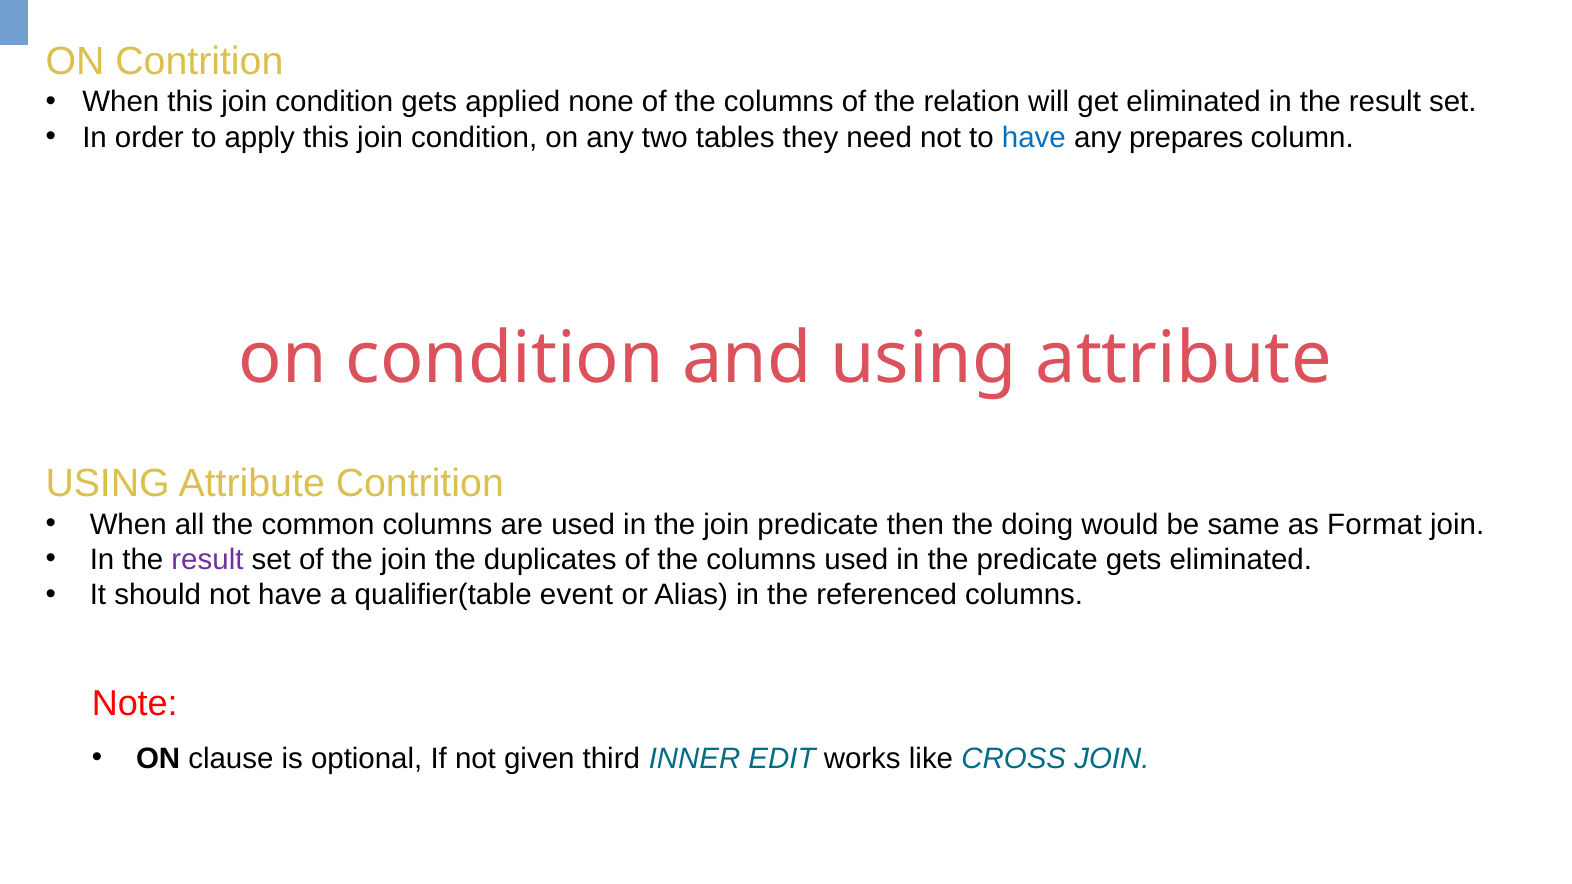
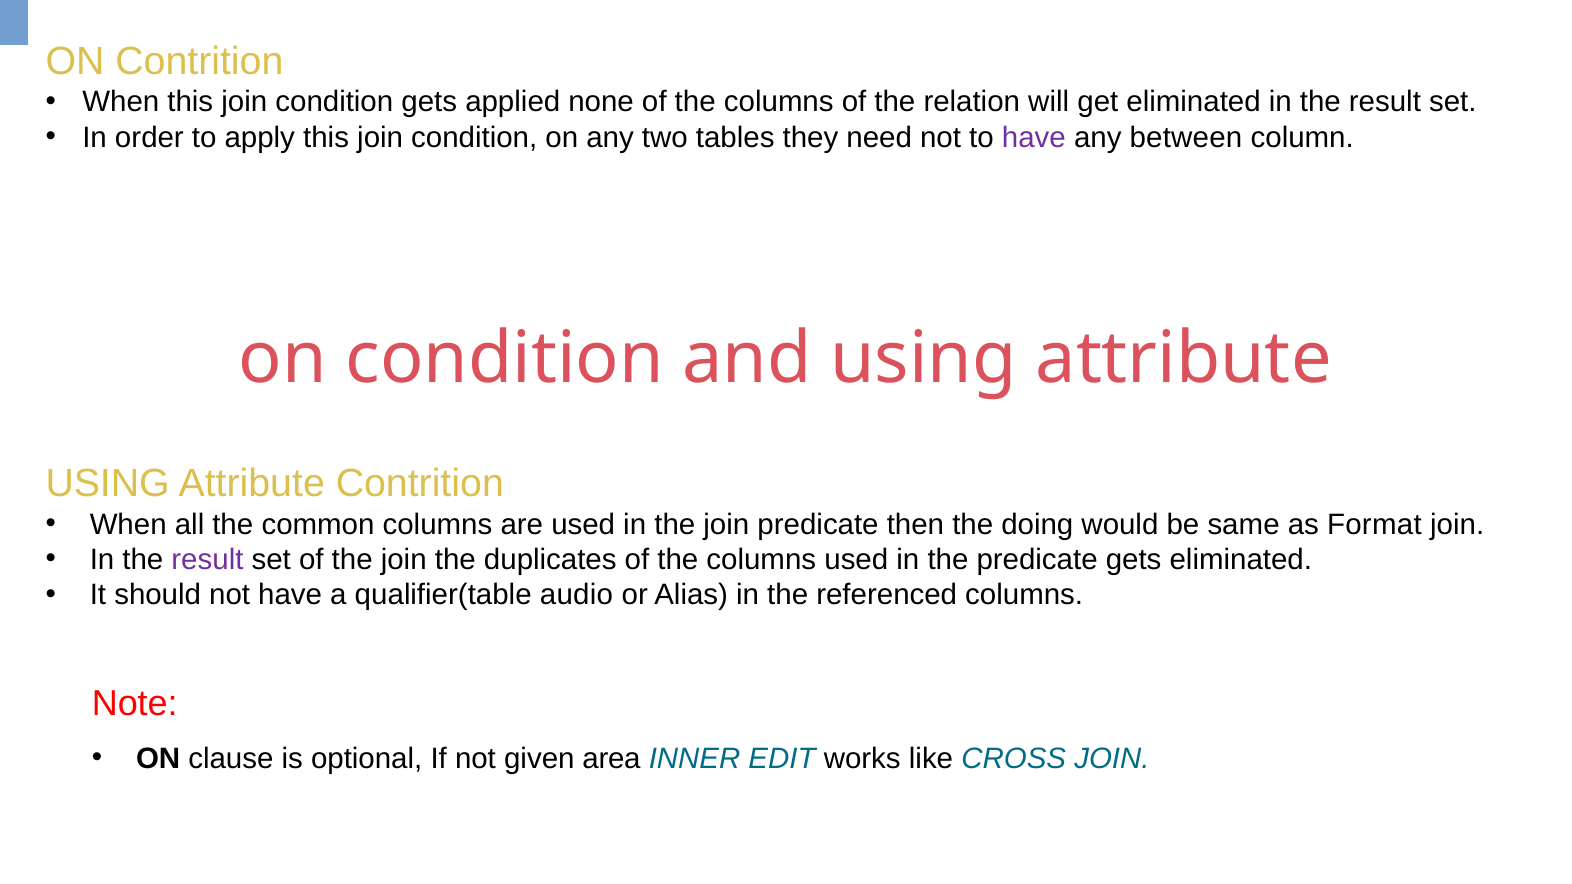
have colour: blue -> purple (1034, 138)
prepares: prepares -> between (1186, 138)
event: event -> audio (576, 595)
third: third -> area (611, 759)
